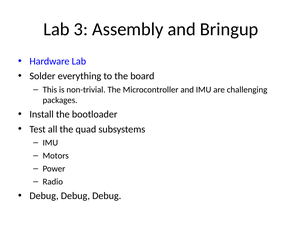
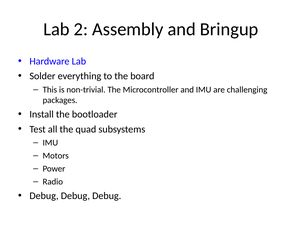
3: 3 -> 2 (81, 29)
